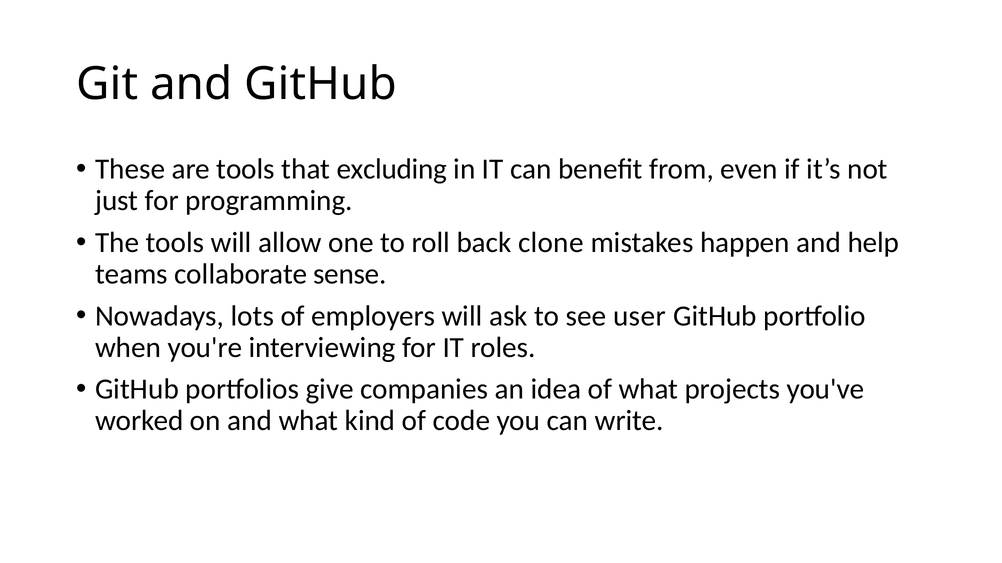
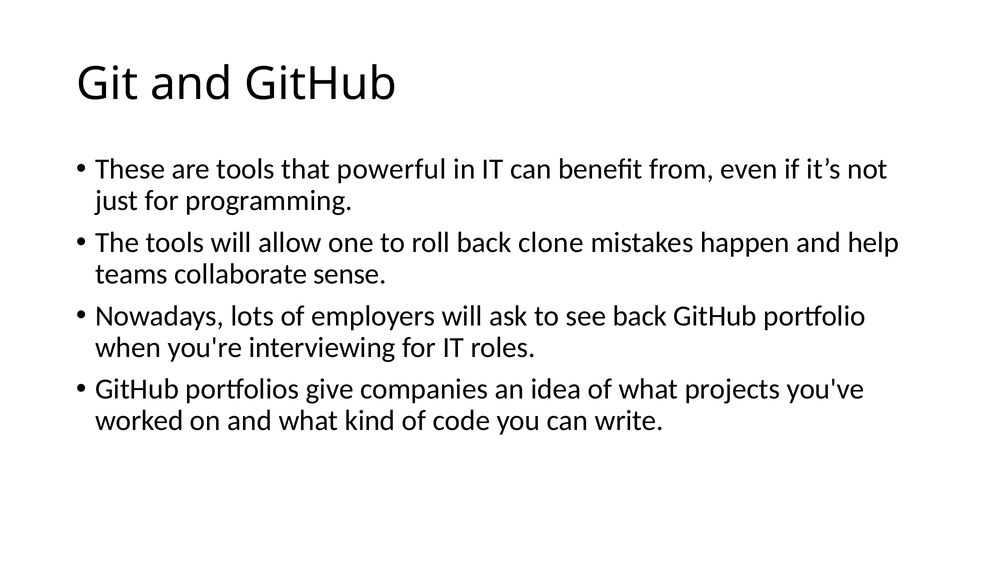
excluding: excluding -> powerful (392, 169)
see user: user -> back (640, 316)
